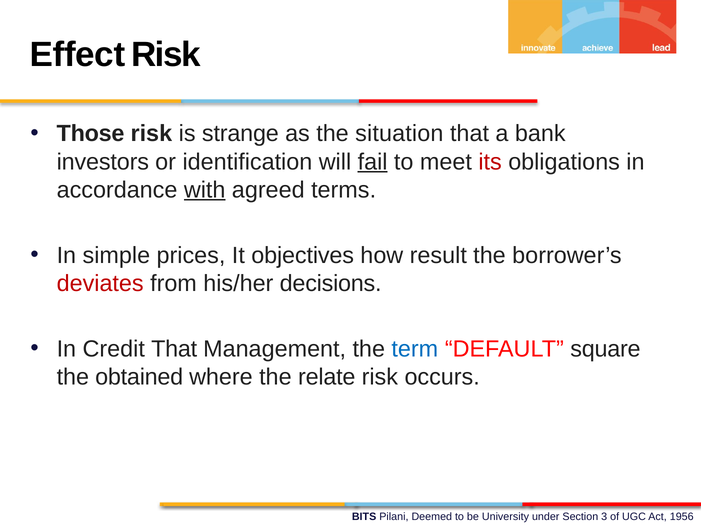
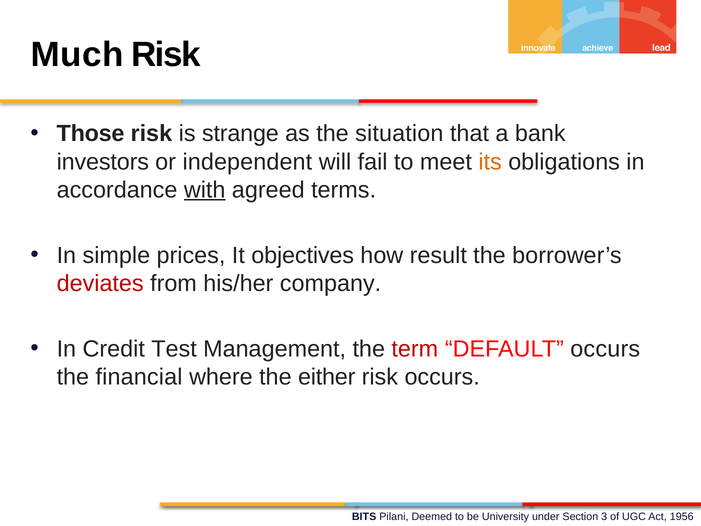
Effect: Effect -> Much (77, 54)
identification: identification -> independent (247, 162)
fail underline: present -> none (373, 162)
its colour: red -> orange (490, 162)
decisions: decisions -> company (331, 283)
Credit That: That -> Test (174, 349)
term colour: blue -> red (415, 349)
DEFAULT square: square -> occurs (605, 349)
obtained: obtained -> financial (139, 377)
relate: relate -> either (327, 377)
